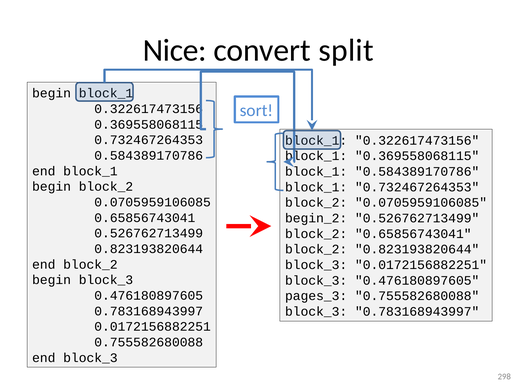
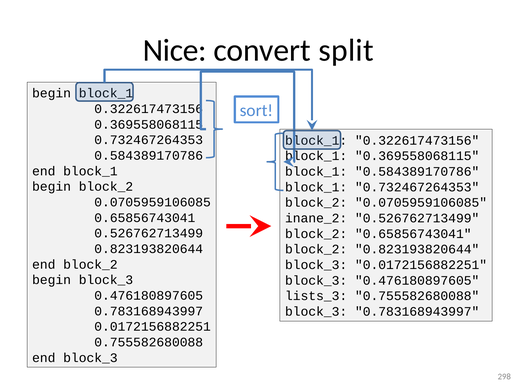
begin_2: begin_2 -> inane_2 (316, 218)
pages_3: pages_3 -> lists_3 (316, 296)
